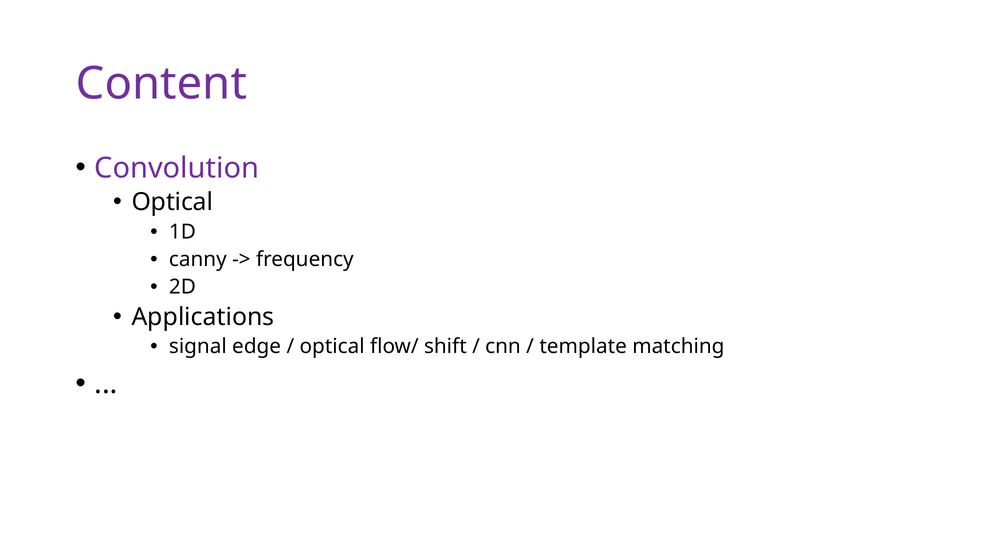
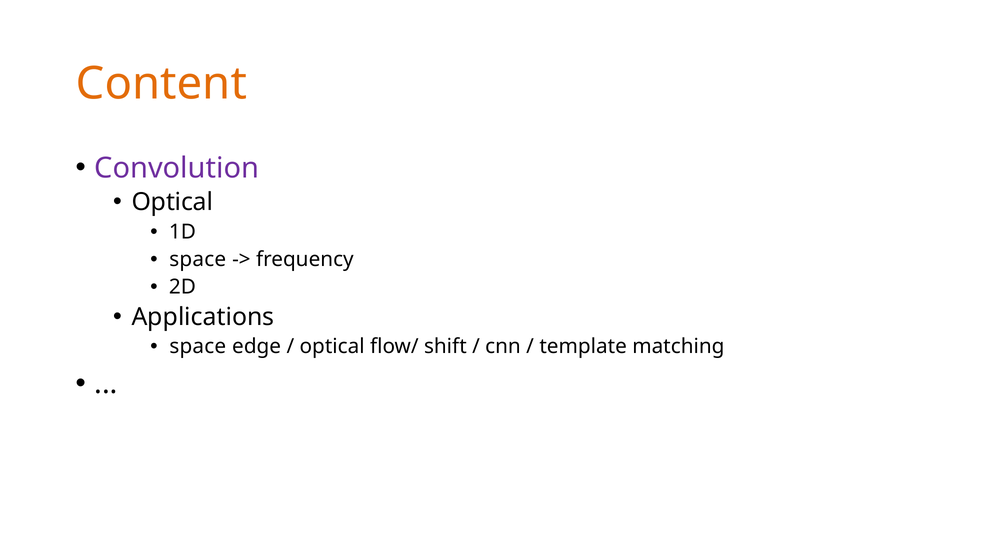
Content colour: purple -> orange (161, 83)
canny: canny -> space (198, 260)
signal: signal -> space (198, 347)
